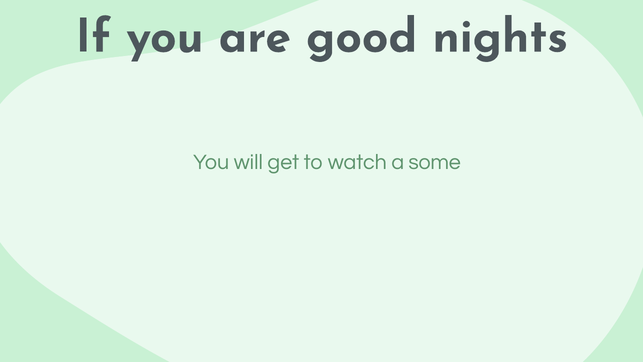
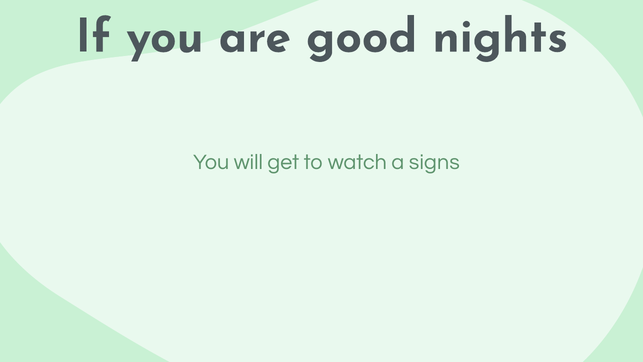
some: some -> signs (434, 162)
